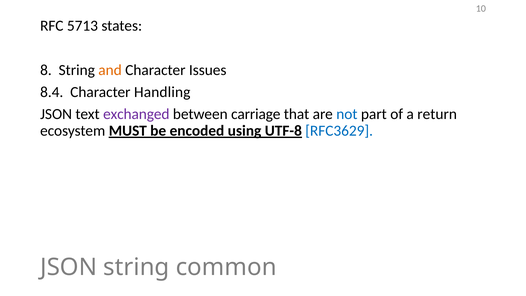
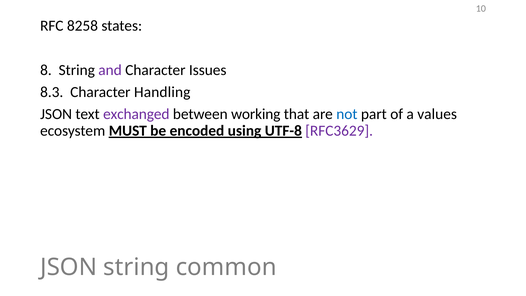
5713: 5713 -> 8258 (82, 26)
and colour: orange -> purple (110, 70)
8.4: 8.4 -> 8.3 (52, 92)
carriage: carriage -> working (256, 114)
return: return -> values (437, 114)
RFC3629 colour: blue -> purple (339, 131)
